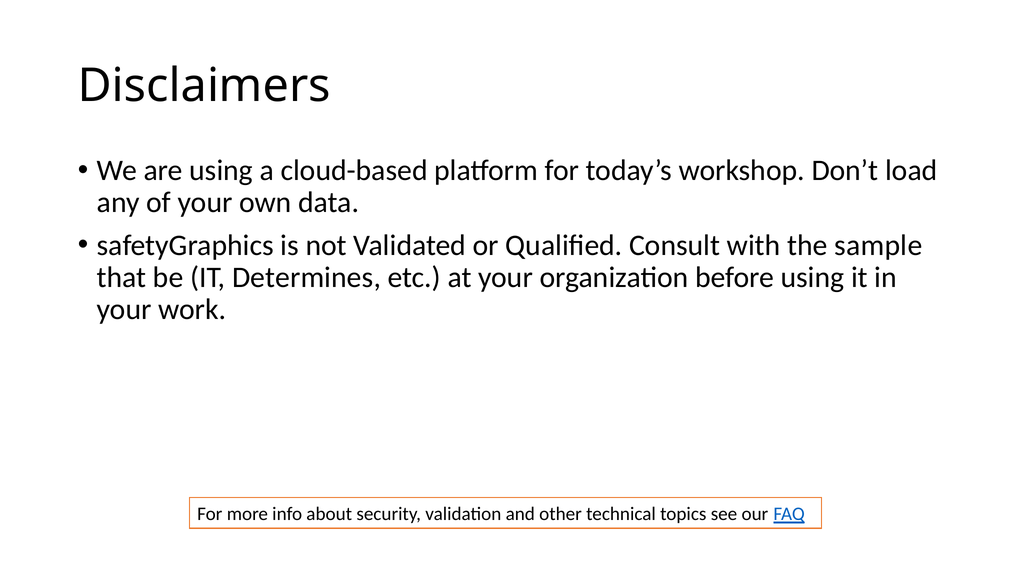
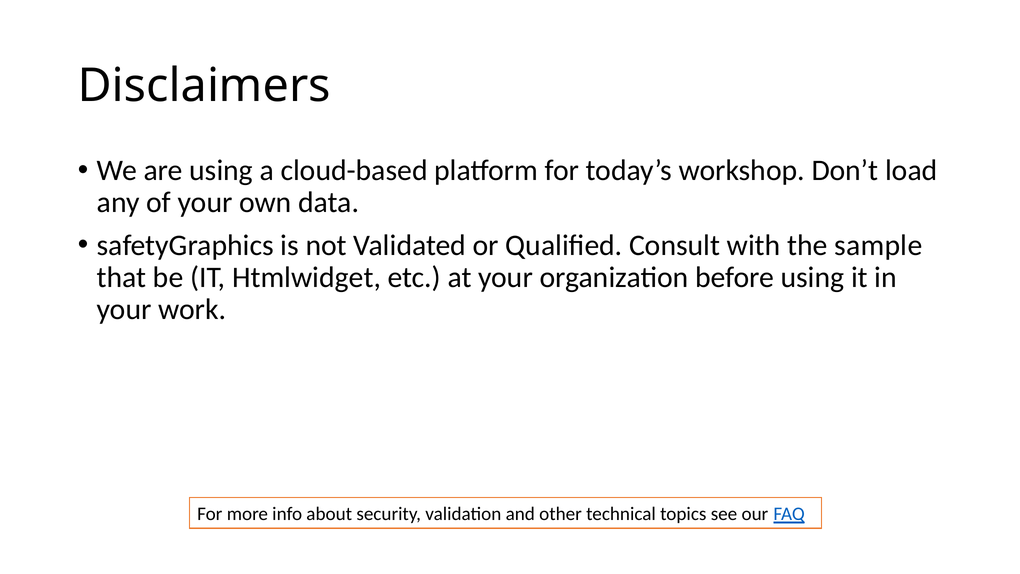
Determines: Determines -> Htmlwidget (307, 277)
